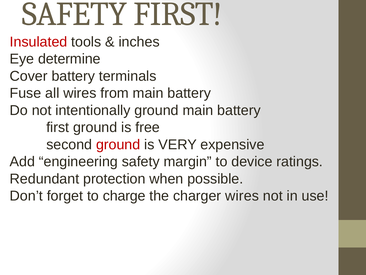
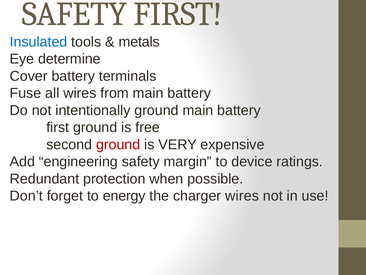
Insulated colour: red -> blue (39, 42)
inches: inches -> metals (139, 42)
charge: charge -> energy (124, 196)
